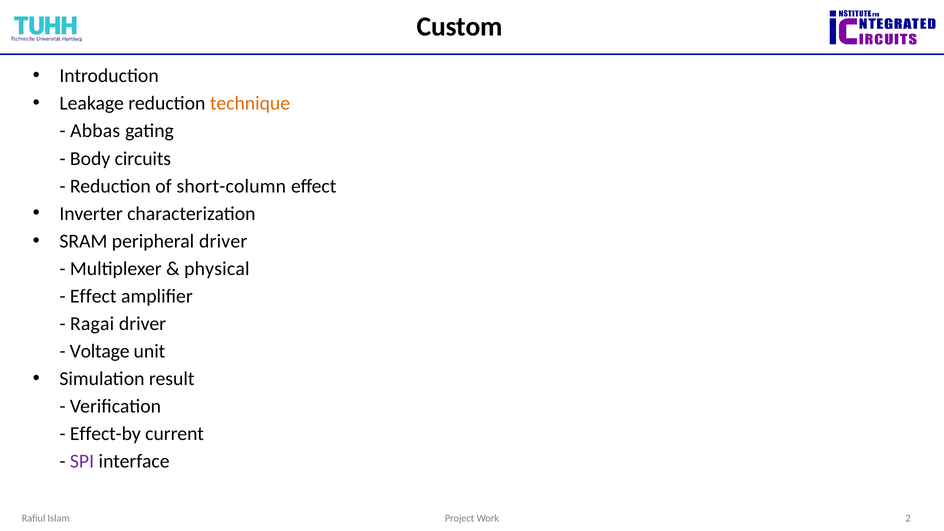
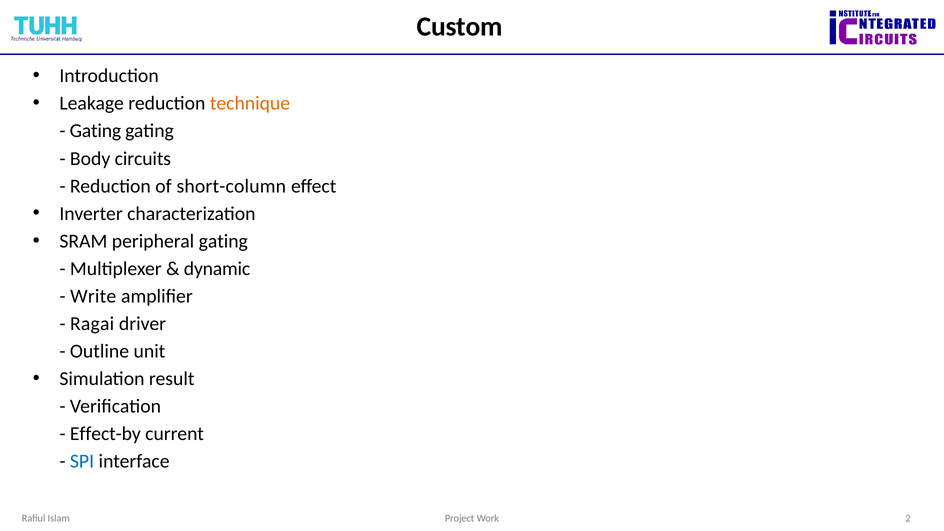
Abbas: Abbas -> Gating (95, 131)
peripheral driver: driver -> gating (223, 241)
physical: physical -> dynamic (217, 269)
Effect: Effect -> Write (93, 296)
Voltage: Voltage -> Outline (100, 351)
SPI colour: purple -> blue (82, 461)
